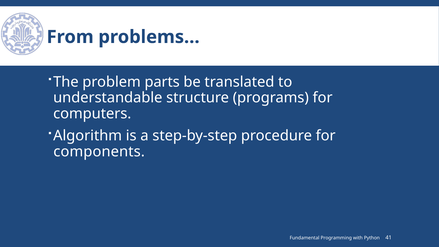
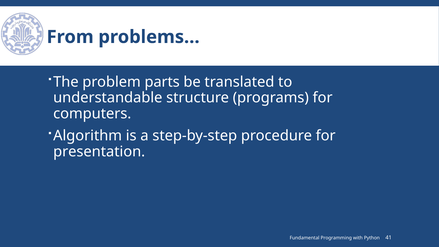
components: components -> presentation (99, 152)
